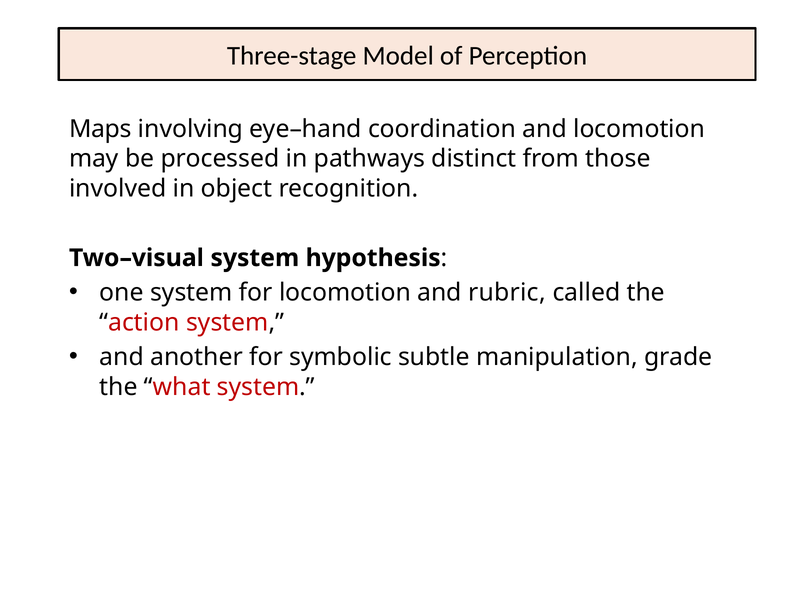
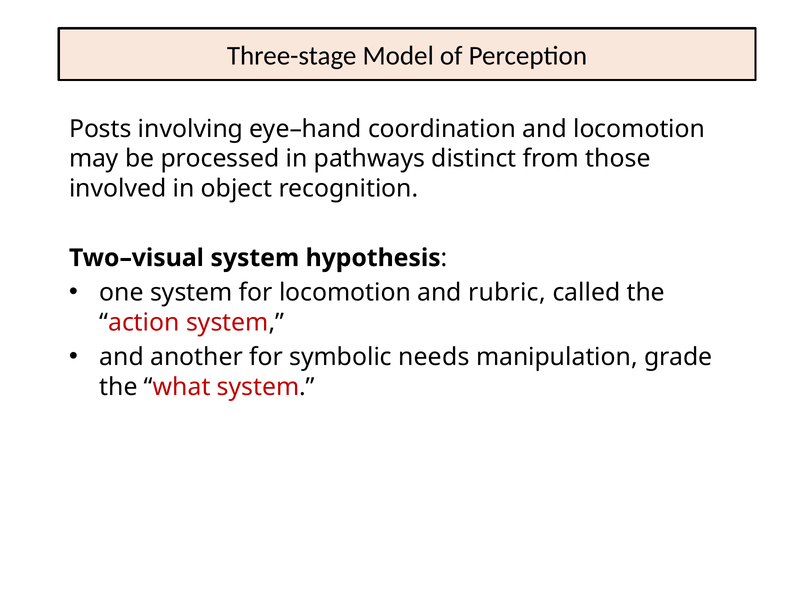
Maps: Maps -> Posts (100, 129)
subtle: subtle -> needs (434, 357)
